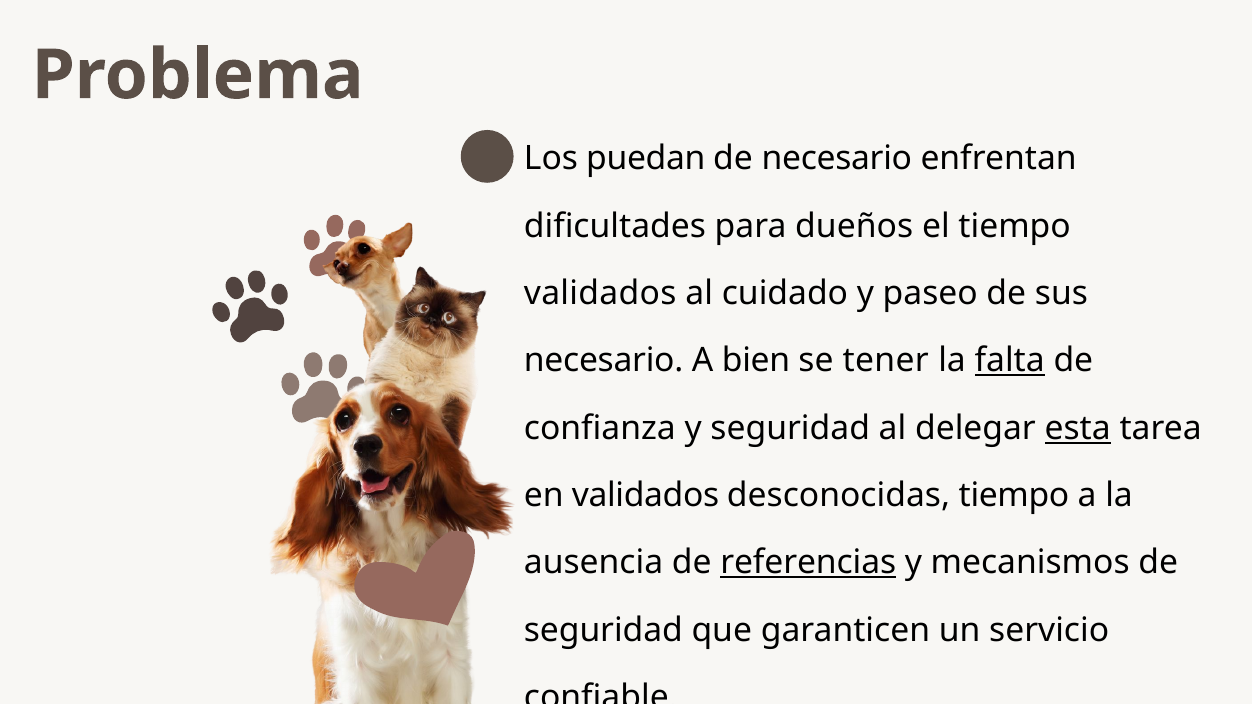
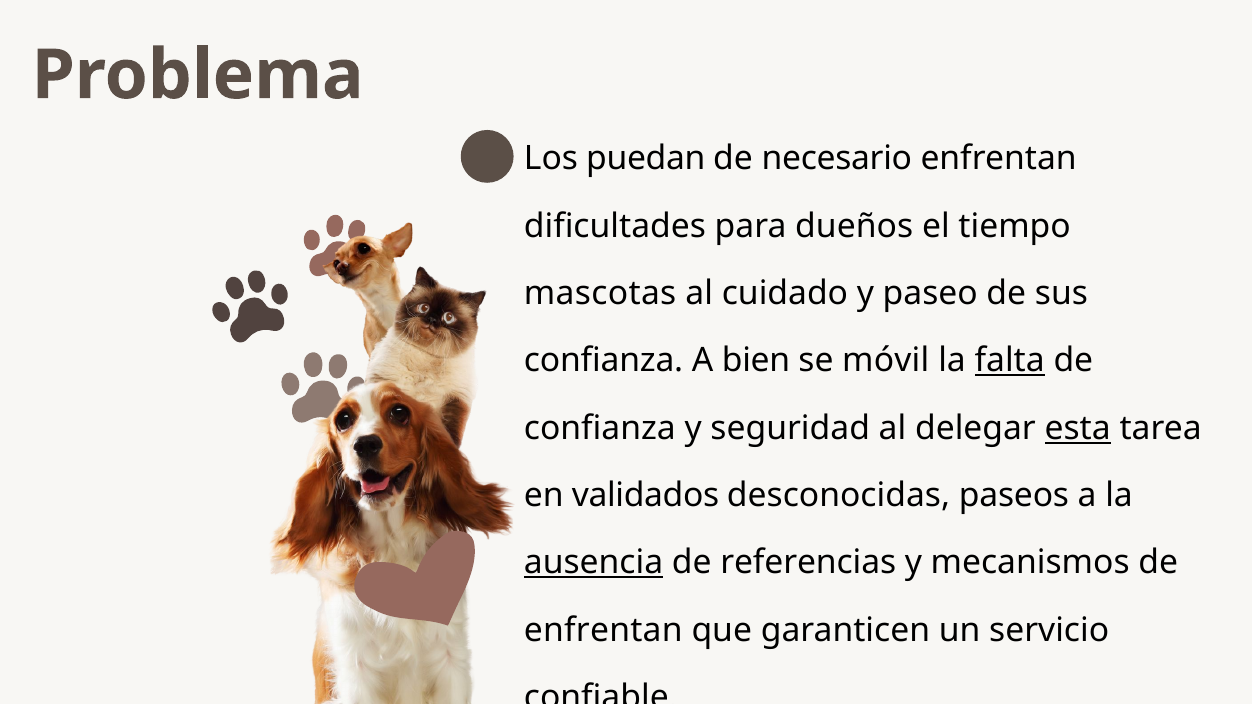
validados: validados -> mascotas (600, 293)
necesario: necesario -> confianza (604, 361)
tener: tener -> móvil (886, 361)
desconocidas tiempo: tiempo -> paseos (1014, 496)
ausencia underline: none -> present (594, 563)
referencias underline: present -> none (808, 563)
seguridad: seguridad -> enfrentan (603, 630)
